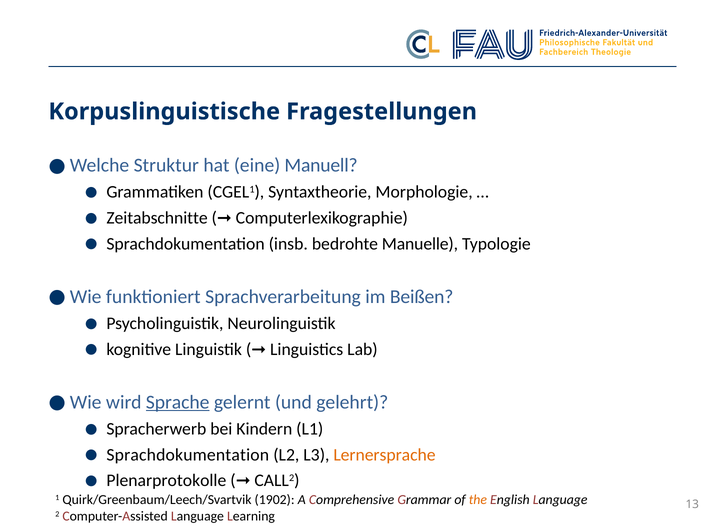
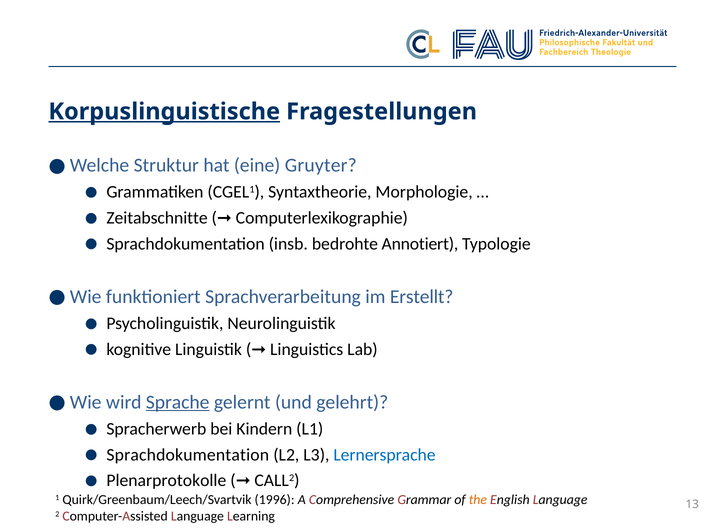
Korpuslinguistische underline: none -> present (164, 112)
Manuell: Manuell -> Gruyter (321, 165)
Manuelle: Manuelle -> Annotiert (420, 244)
Beißen: Beißen -> Erstellt (422, 297)
Lernersprache colour: orange -> blue (384, 455)
1902: 1902 -> 1996 (275, 500)
